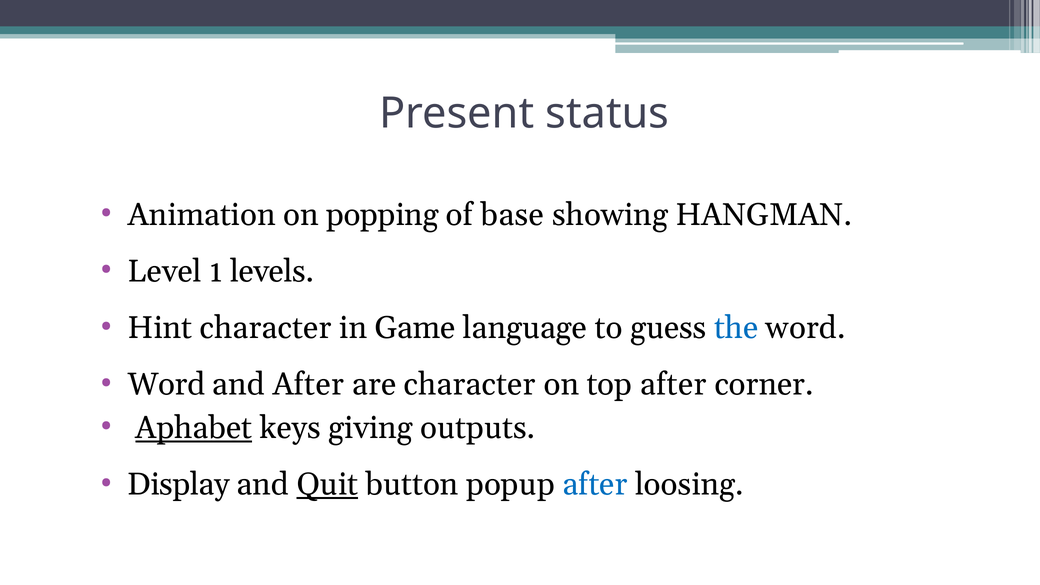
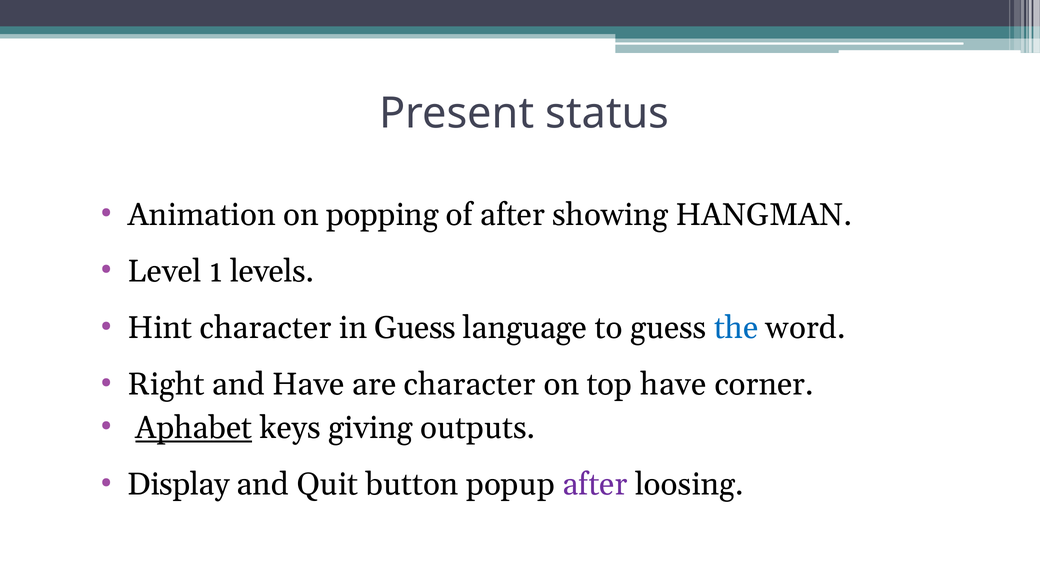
of base: base -> after (513, 215)
in Game: Game -> Guess (415, 328)
Word: Word -> Right (166, 385)
and After: After -> Have (308, 385)
top after: after -> have (673, 385)
Quit underline: present -> none (327, 484)
after colour: blue -> purple (595, 484)
